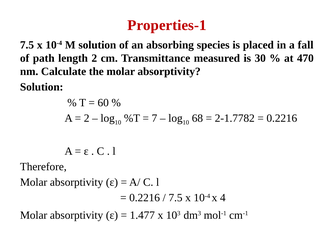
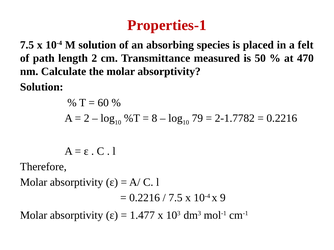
fall: fall -> felt (306, 45)
30: 30 -> 50 (260, 58)
7: 7 -> 8 (154, 118)
68: 68 -> 79 (197, 118)
4: 4 -> 9 (223, 198)
